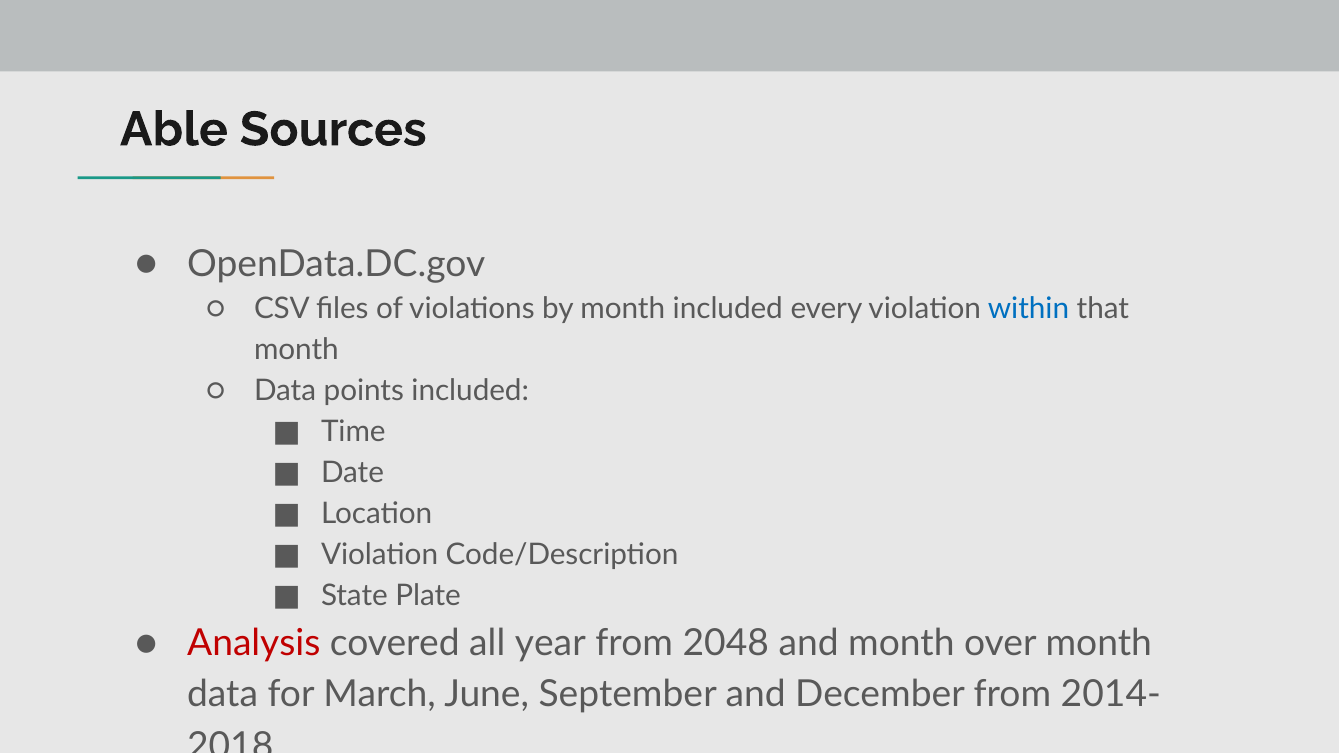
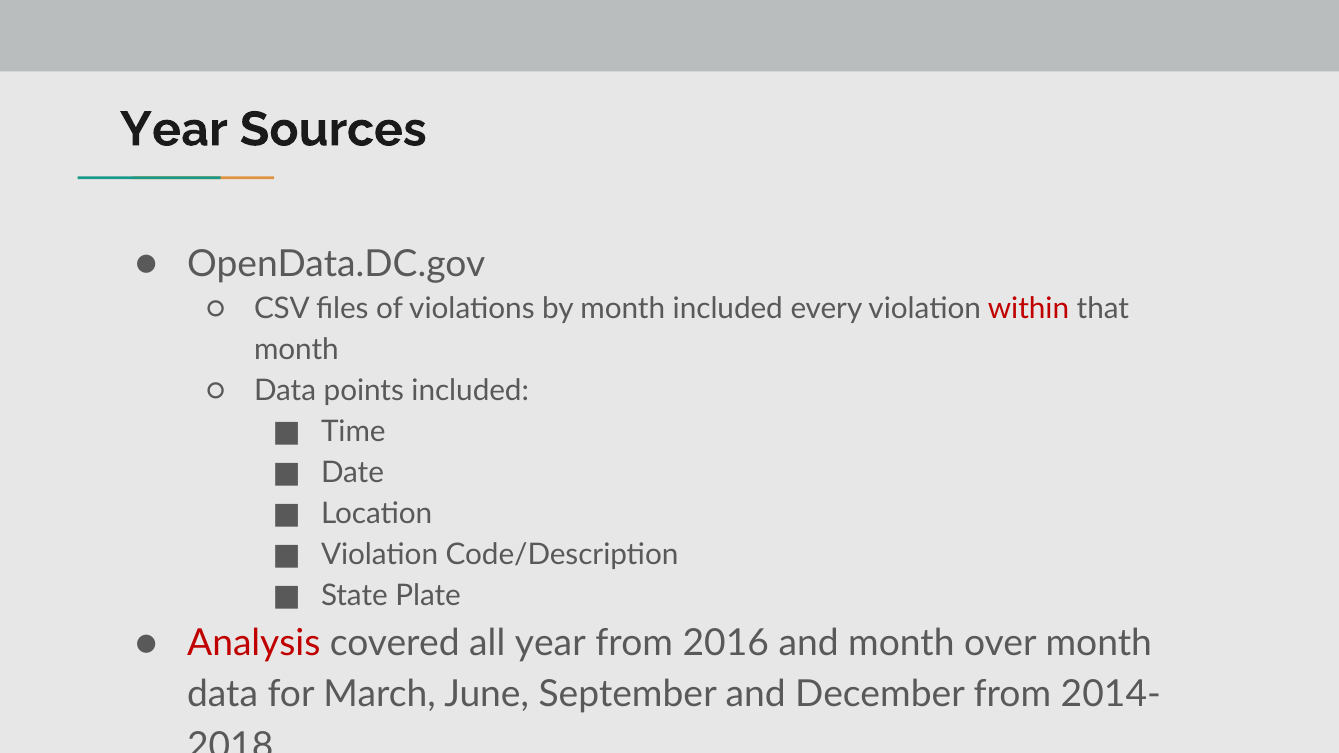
Able: Able -> Year (174, 130)
within colour: blue -> red (1029, 309)
2048: 2048 -> 2016 (726, 643)
